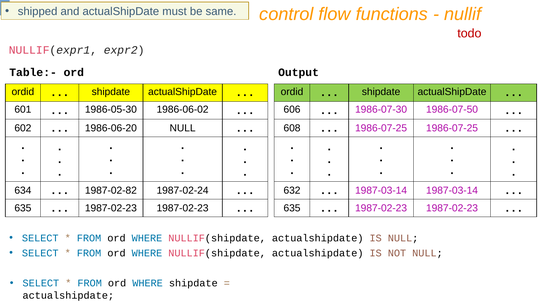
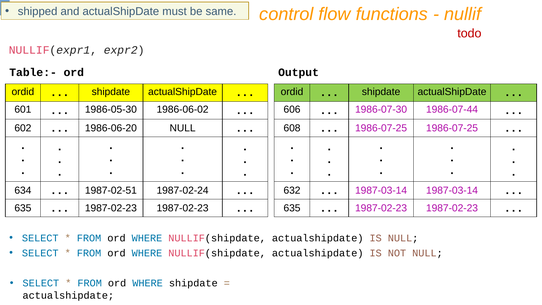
1986-07-50: 1986-07-50 -> 1986-07-44 (452, 109)
1987-02-82: 1987-02-82 -> 1987-02-51 (111, 190)
